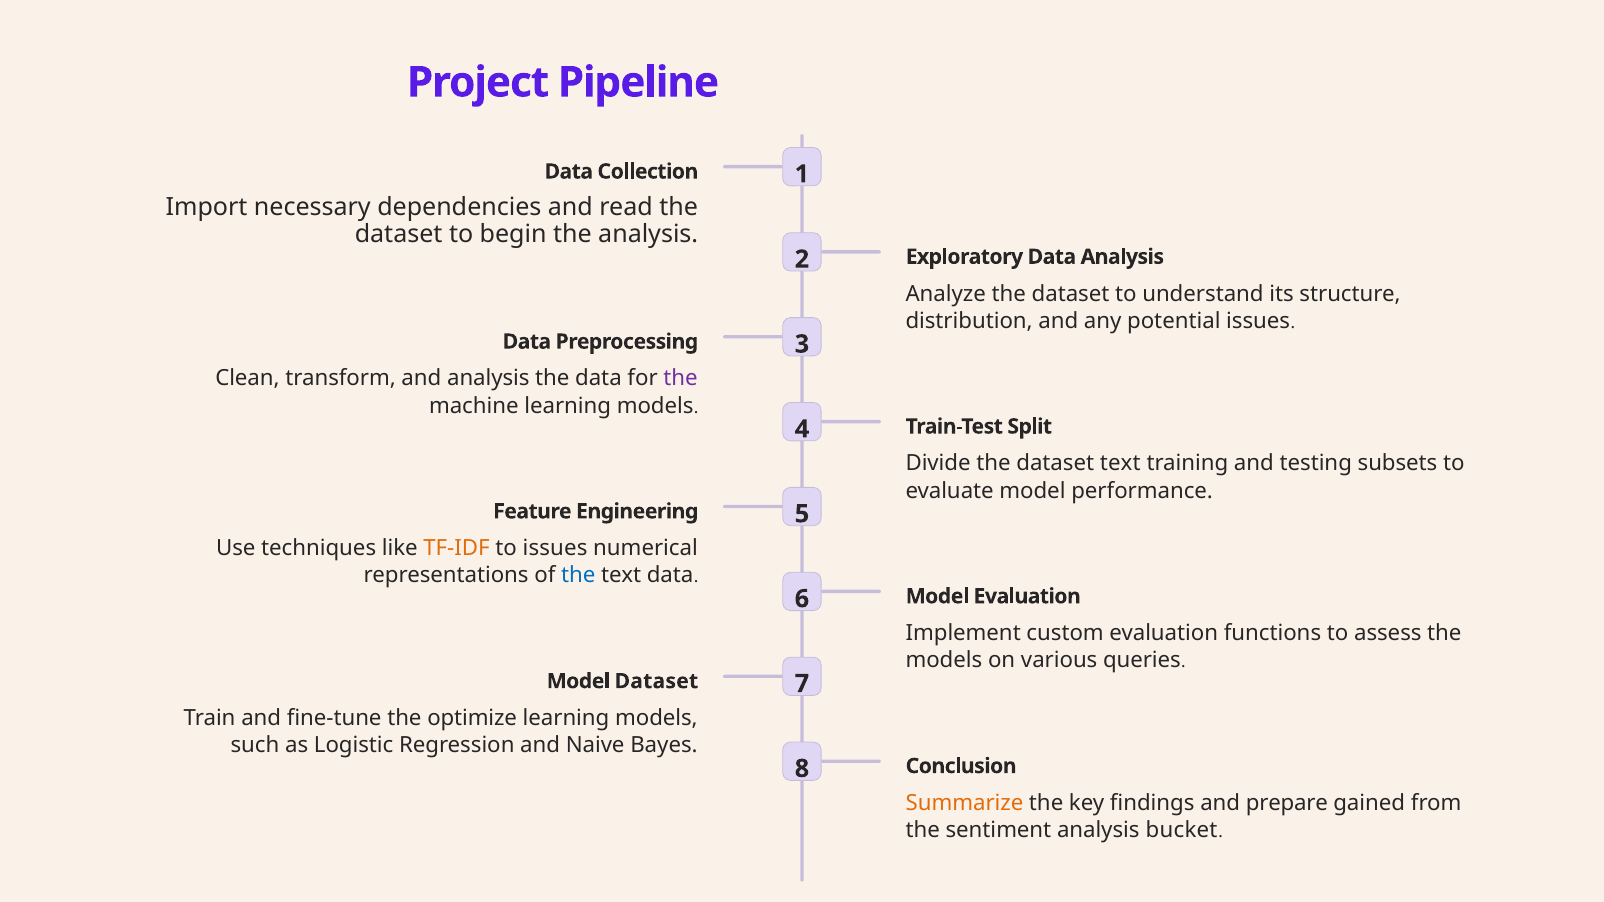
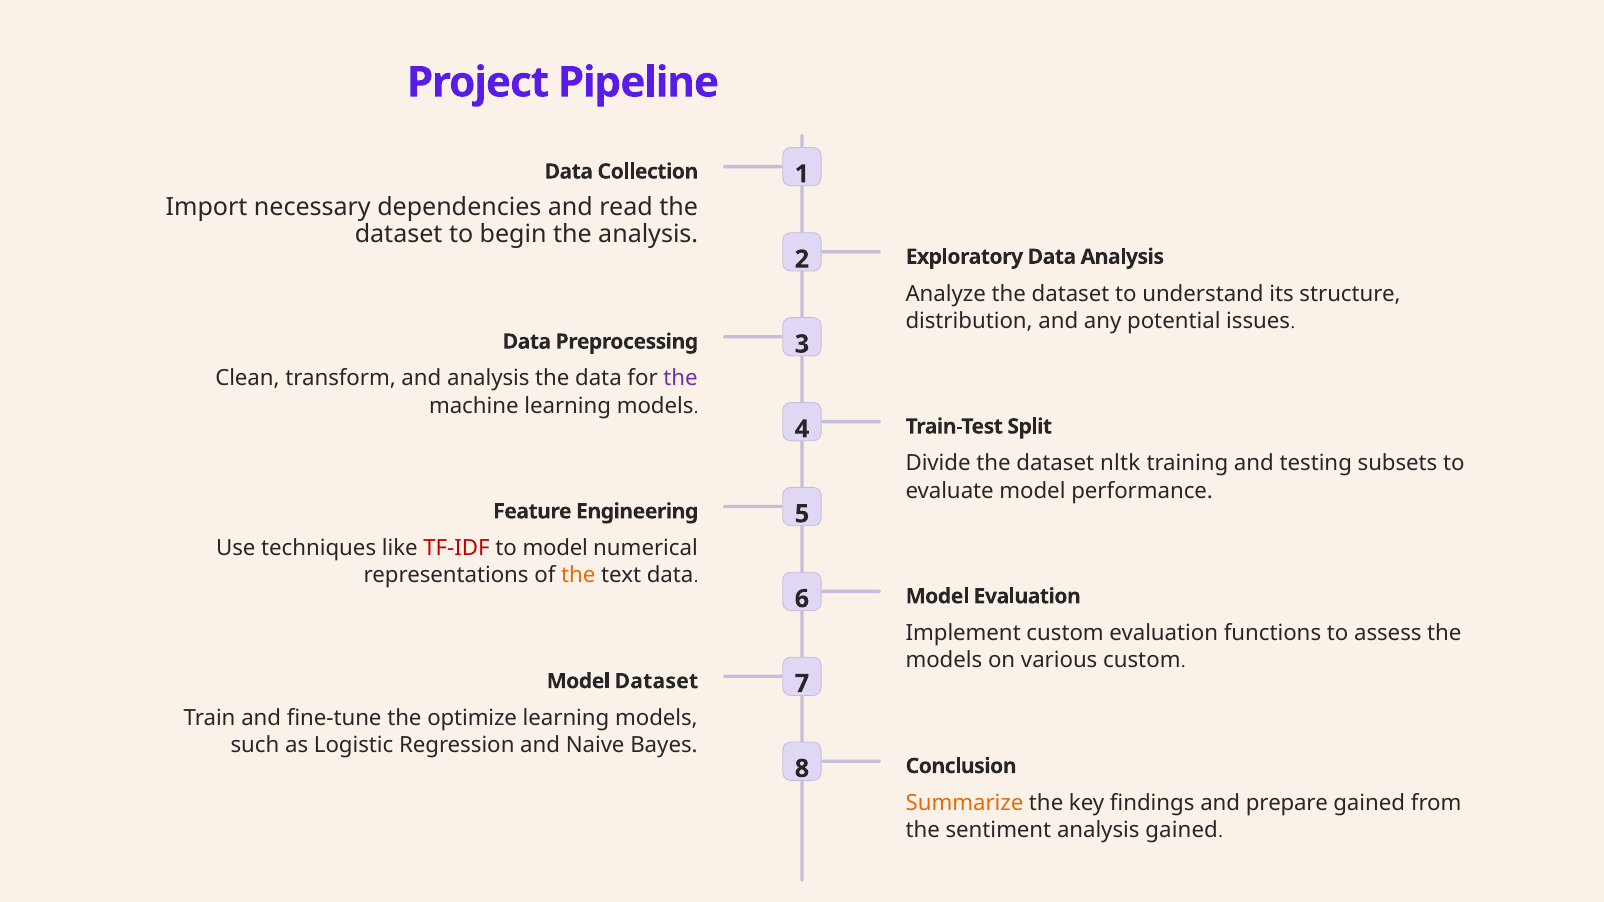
dataset text: text -> nltk (1120, 464)
TF-IDF colour: orange -> red (457, 549)
to issues: issues -> model (555, 549)
the colour: blue -> orange (578, 576)
various queries: queries -> custom (1142, 661)
analysis bucket: bucket -> gained (1182, 831)
